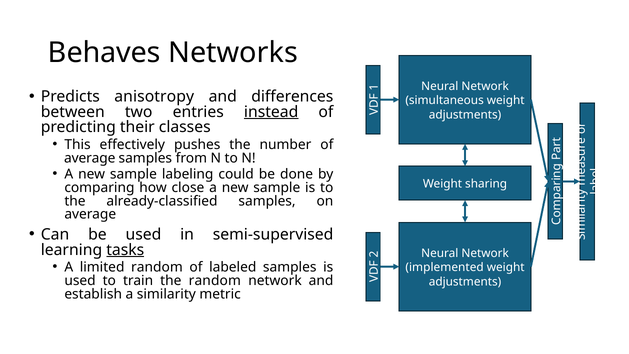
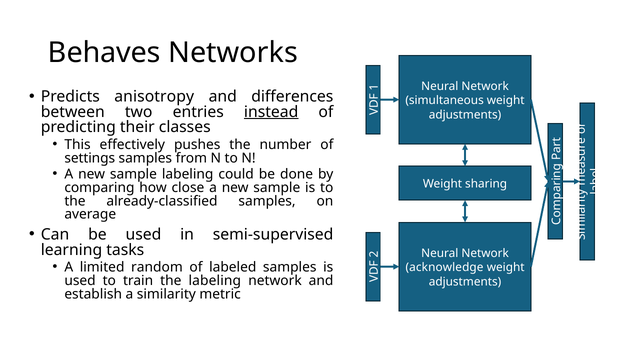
average: average -> settings (90, 158)
tasks underline: present -> none (125, 250)
implemented: implemented -> acknowledge (445, 267)
the random: random -> labeling (215, 280)
